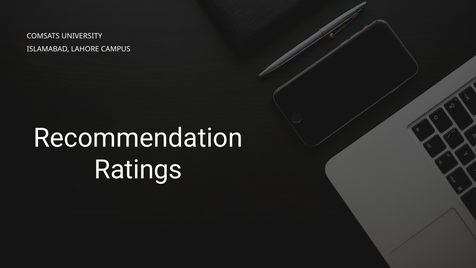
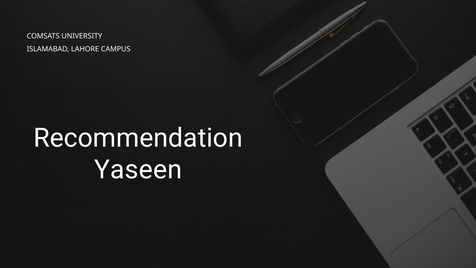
Ratings: Ratings -> Yaseen (138, 170)
